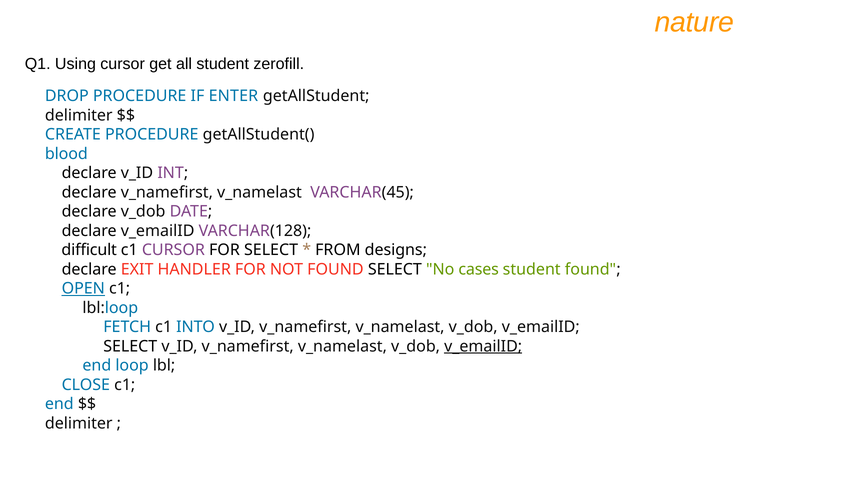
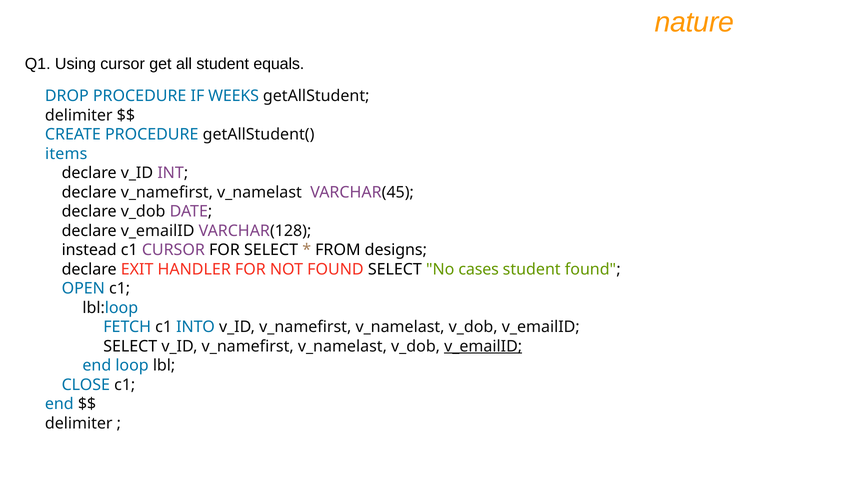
zerofill: zerofill -> equals (279, 64)
ENTER: ENTER -> WEEKS (234, 96)
blood: blood -> items (66, 154)
difficult: difficult -> instead (89, 250)
OPEN underline: present -> none (83, 289)
